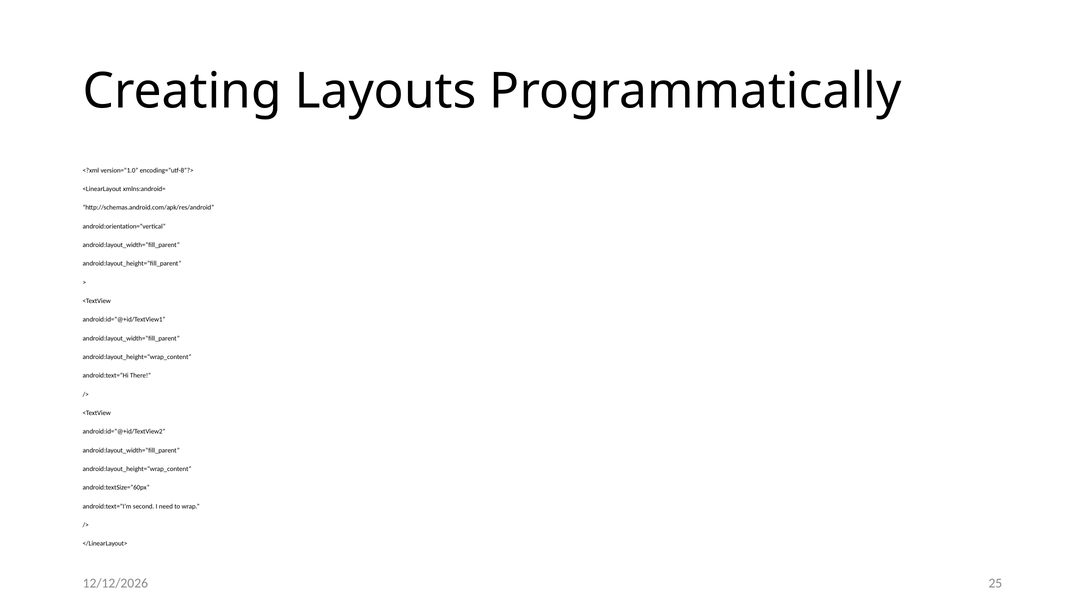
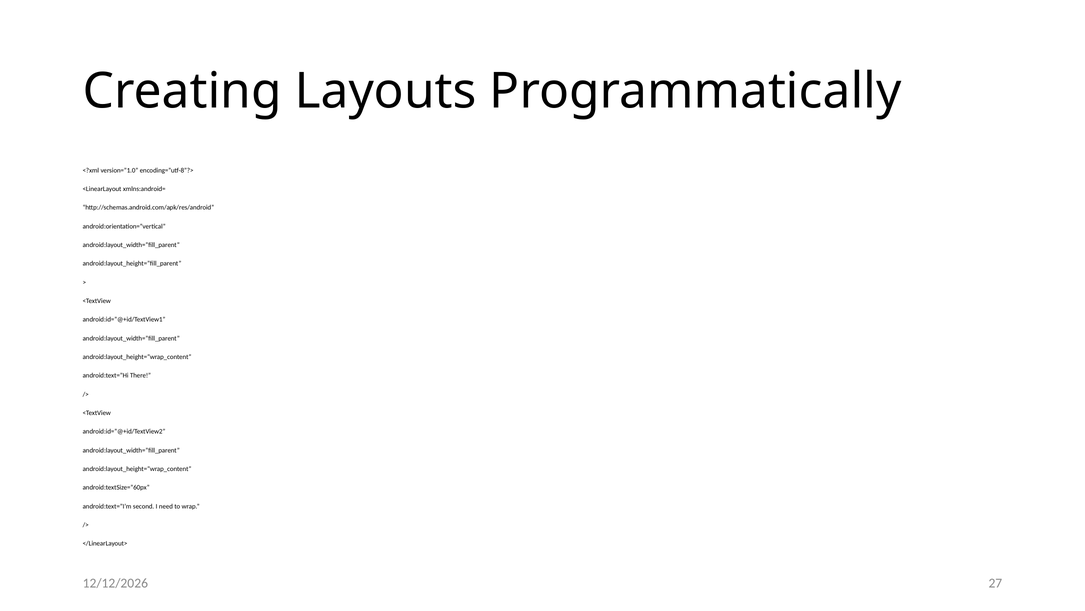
25: 25 -> 27 (995, 583)
